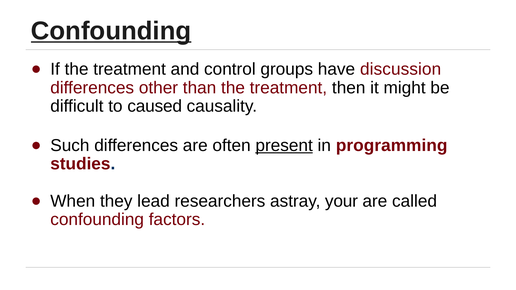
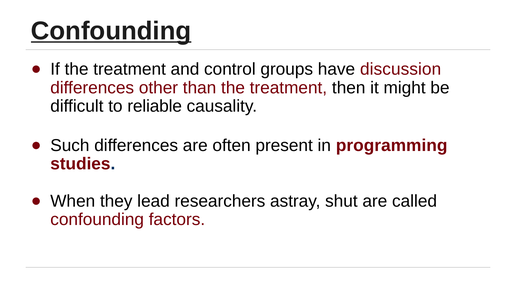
caused: caused -> reliable (155, 106)
present underline: present -> none (284, 146)
your: your -> shut (341, 201)
